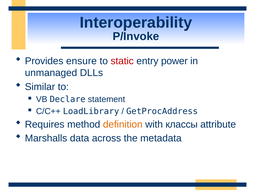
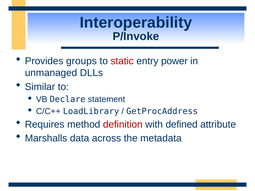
ensure: ensure -> groups (81, 61)
definition colour: orange -> red (123, 125)
классы: классы -> defined (182, 125)
